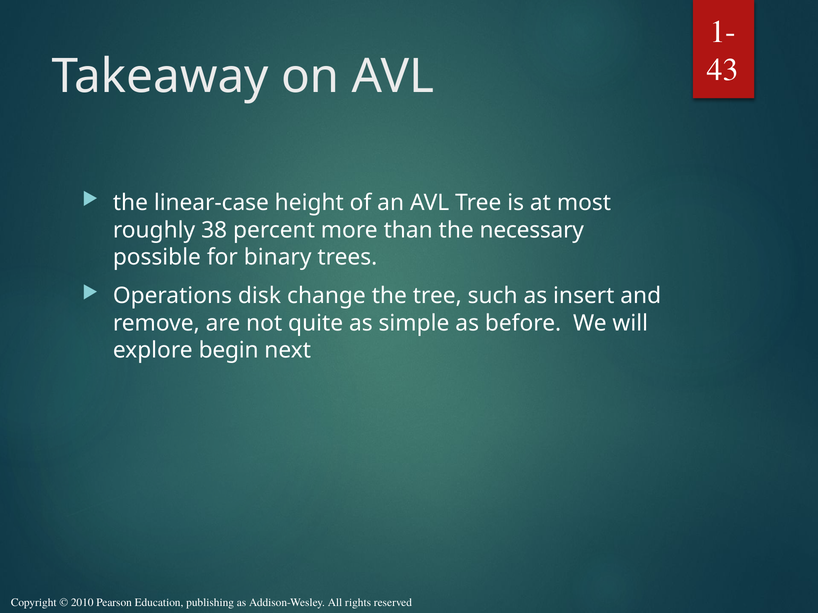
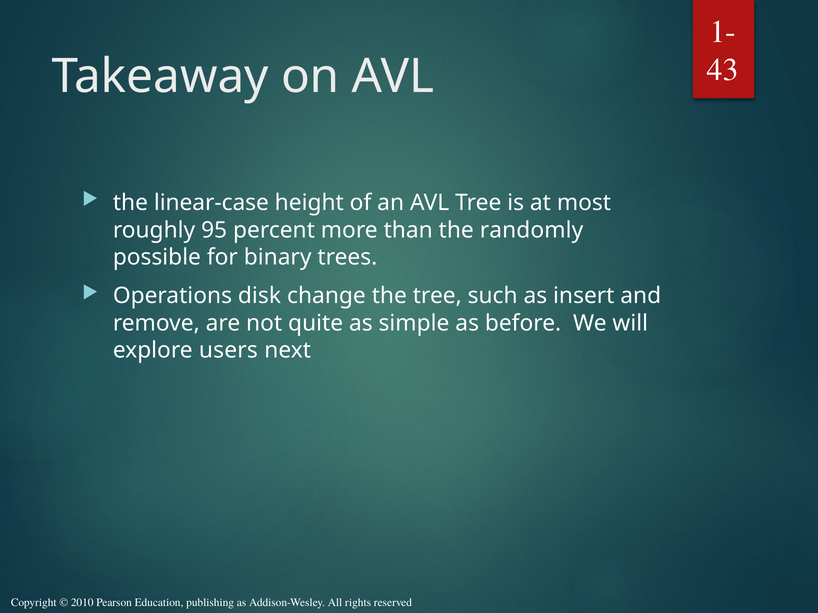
38: 38 -> 95 (214, 230)
necessary: necessary -> randomly (532, 230)
begin: begin -> users (228, 351)
